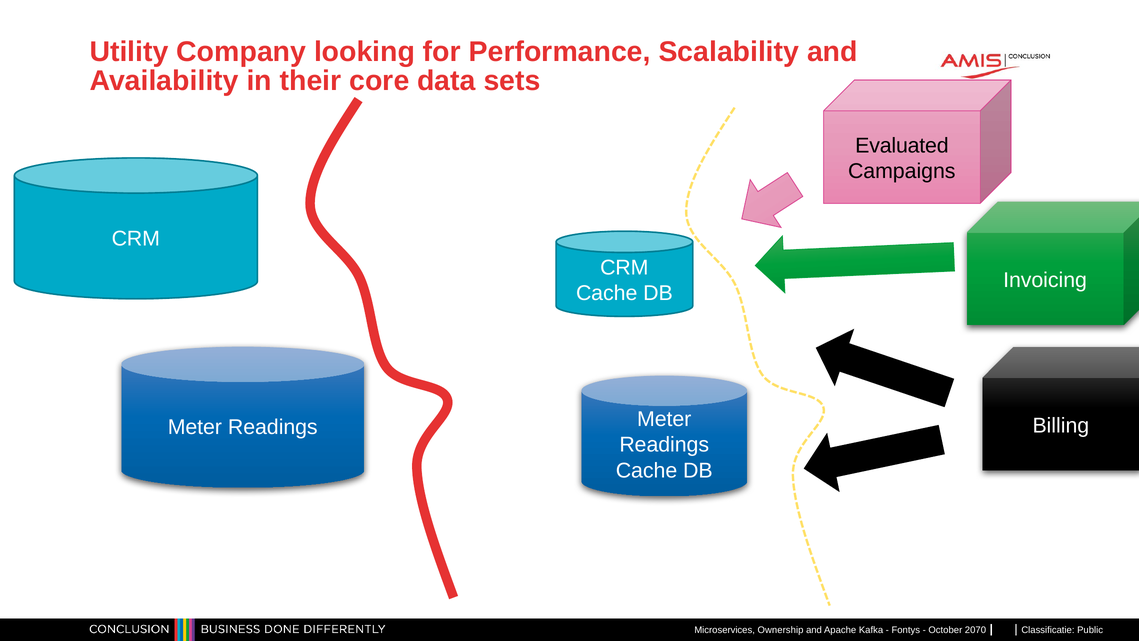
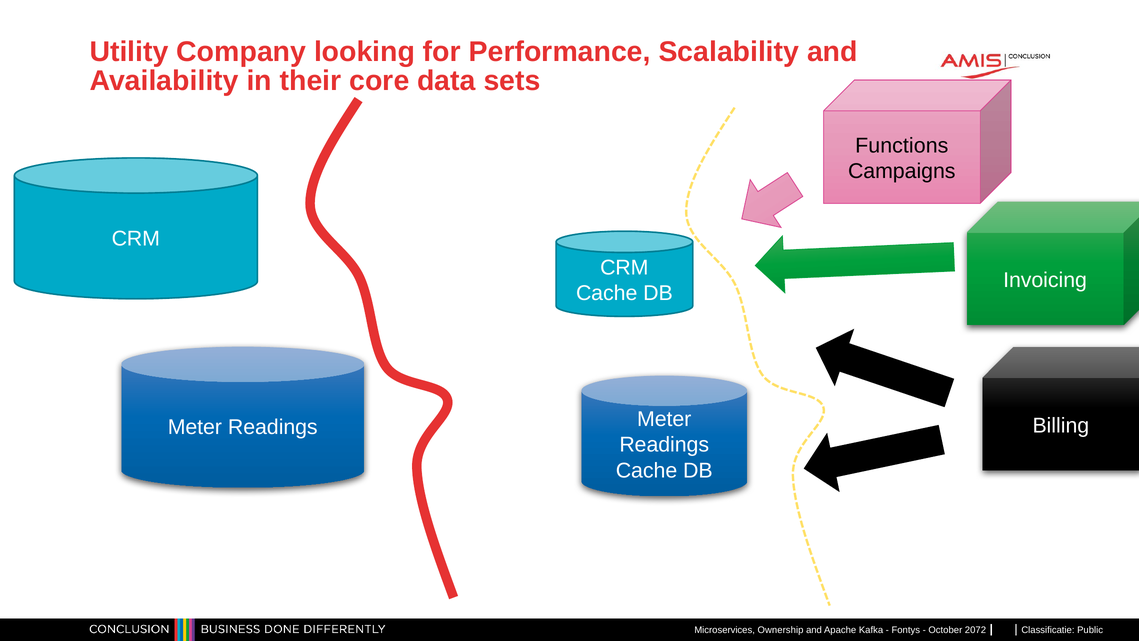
Evaluated: Evaluated -> Functions (902, 146)
2070: 2070 -> 2072 (975, 630)
